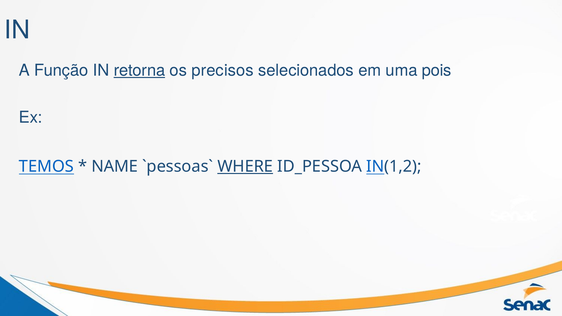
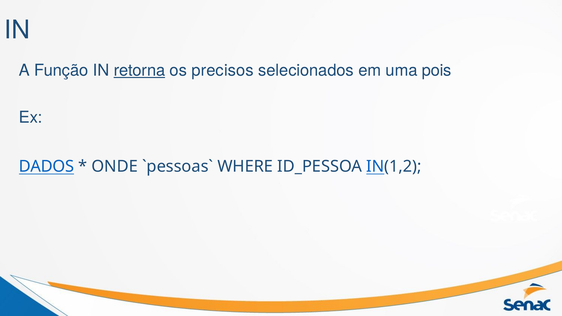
TEMOS: TEMOS -> DADOS (47, 166)
NAME: NAME -> ONDE (115, 166)
WHERE underline: present -> none (245, 166)
